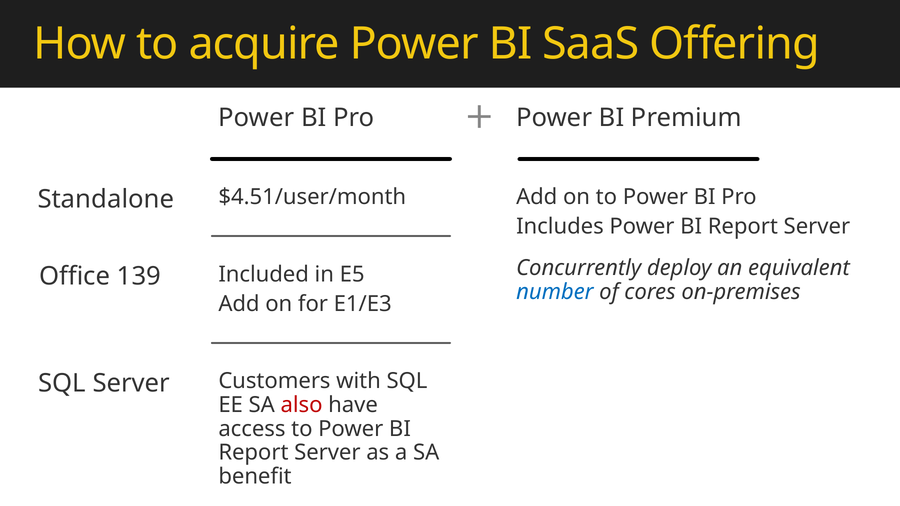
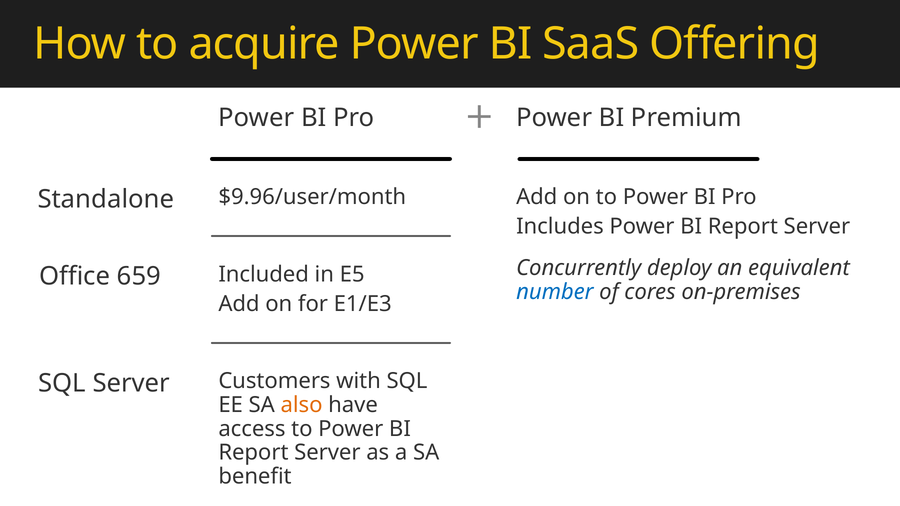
$4.51/user/month: $4.51/user/month -> $9.96/user/month (312, 197)
139: 139 -> 659 (139, 276)
also colour: red -> orange (302, 405)
